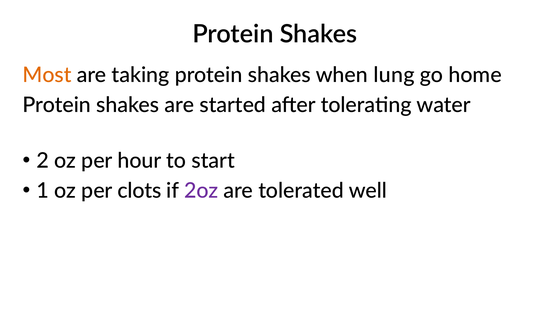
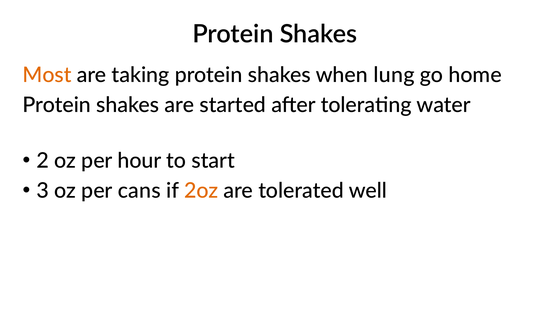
1: 1 -> 3 (43, 191)
clots: clots -> cans (139, 191)
2oz colour: purple -> orange (201, 191)
